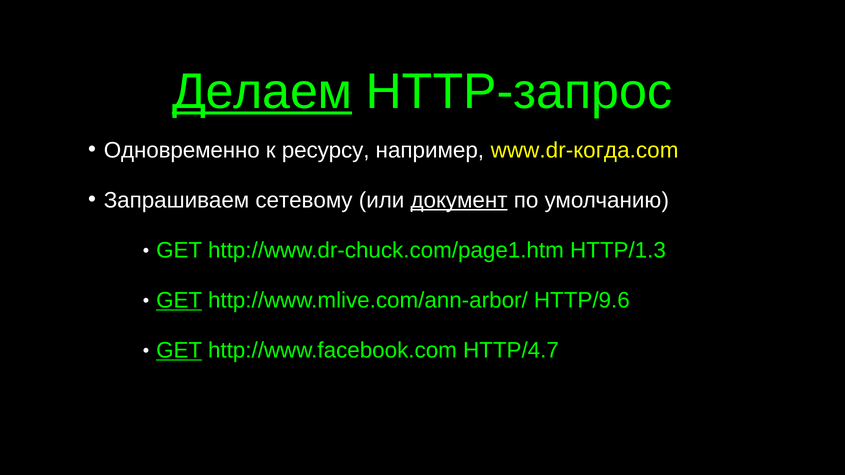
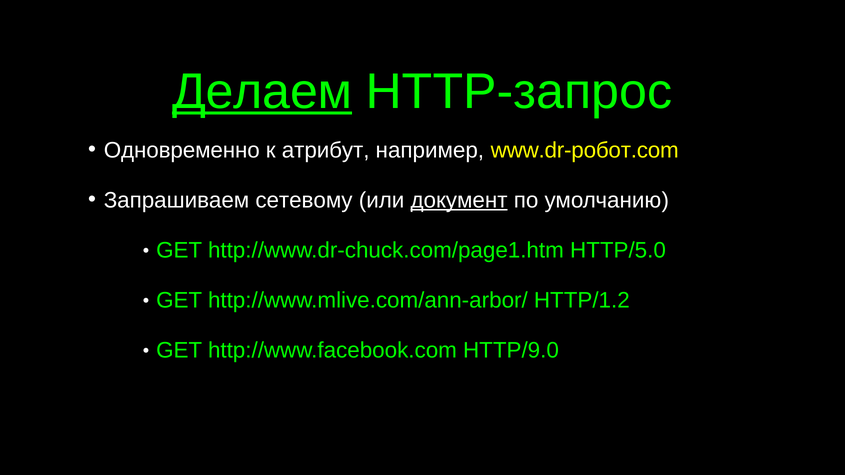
ресурсу: ресурсу -> атрибут (326, 150)
www.dr-когда.com: www.dr-когда.com -> www.dr-робот.com (585, 150)
HTTP/1.3: HTTP/1.3 -> HTTP/5.0 (618, 250)
GET underline: present -> none (179, 300)
HTTP/9.6: HTTP/9.6 -> HTTP/1.2 (582, 300)
GET underline: present -> none (179, 351)
HTTP/4.7: HTTP/4.7 -> HTTP/9.0 (511, 351)
